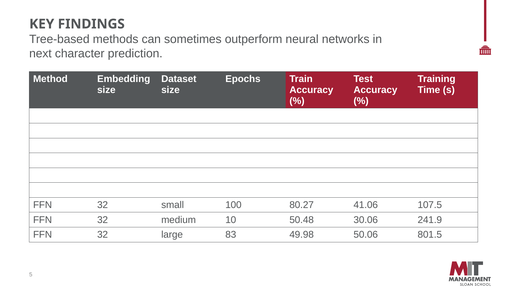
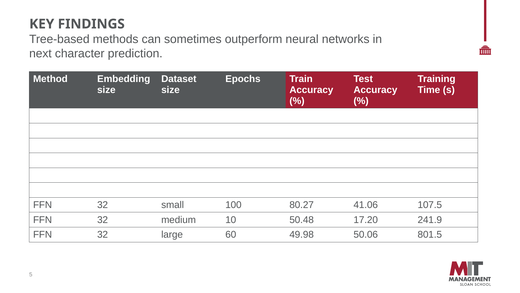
30.06: 30.06 -> 17.20 (366, 219)
83: 83 -> 60 (231, 234)
